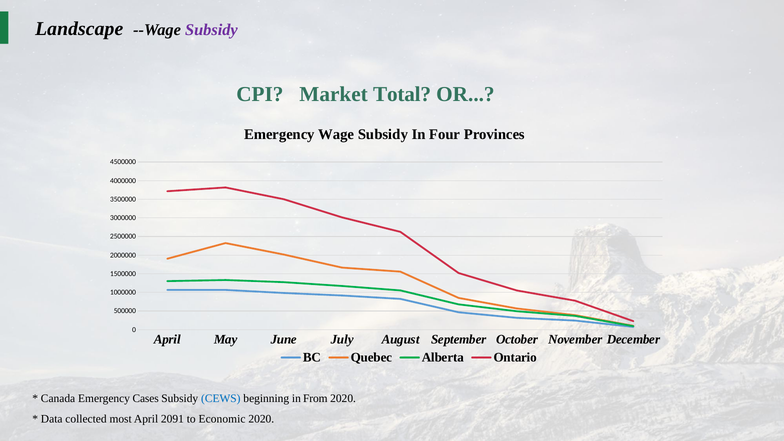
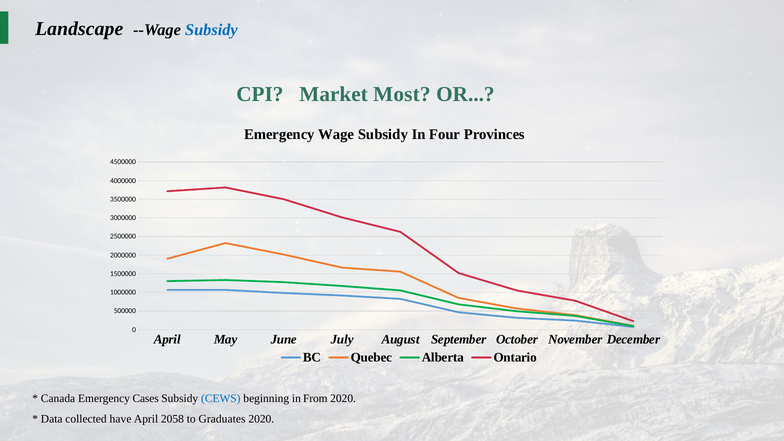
Subsidy colour: purple -> blue (211, 30)
Total: Total -> Most (402, 94)
most: most -> have (121, 419)
2091: 2091 -> 2058 (172, 419)
Economic: Economic -> Graduates (222, 419)
